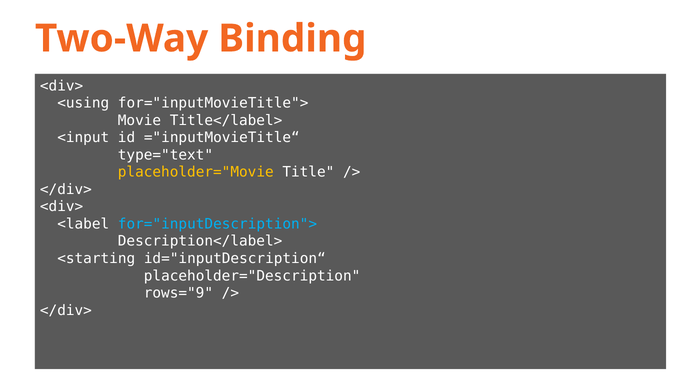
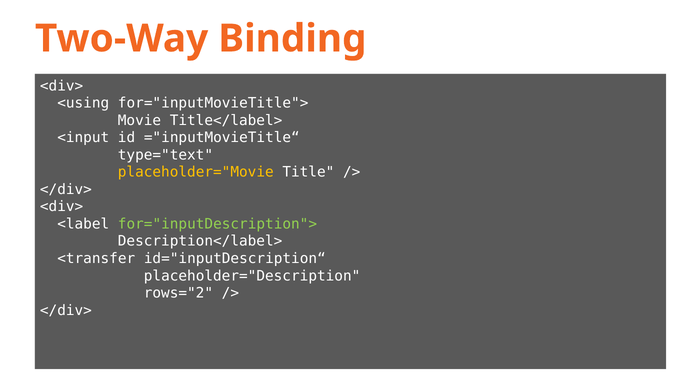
for="inputDescription"> colour: light blue -> light green (217, 224)
<starting: <starting -> <transfer (96, 258)
rows="9: rows="9 -> rows="2 (178, 293)
